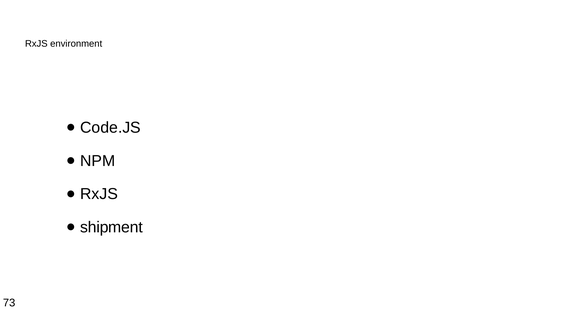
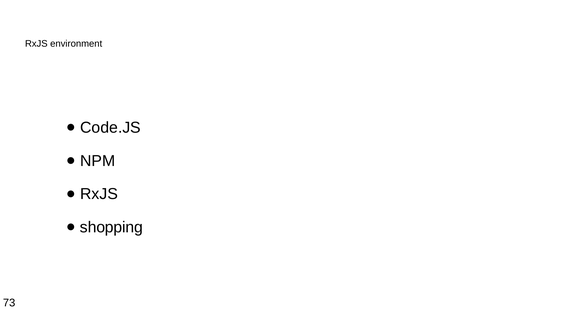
shipment: shipment -> shopping (111, 227)
